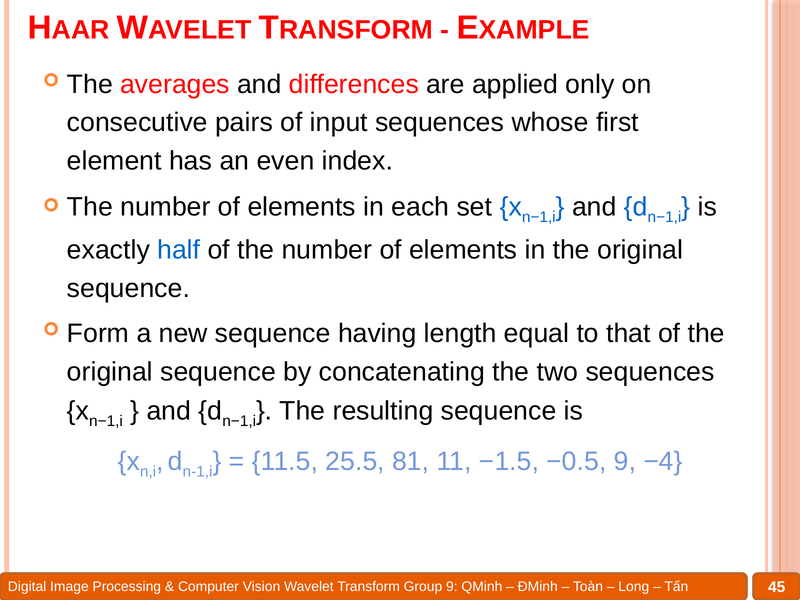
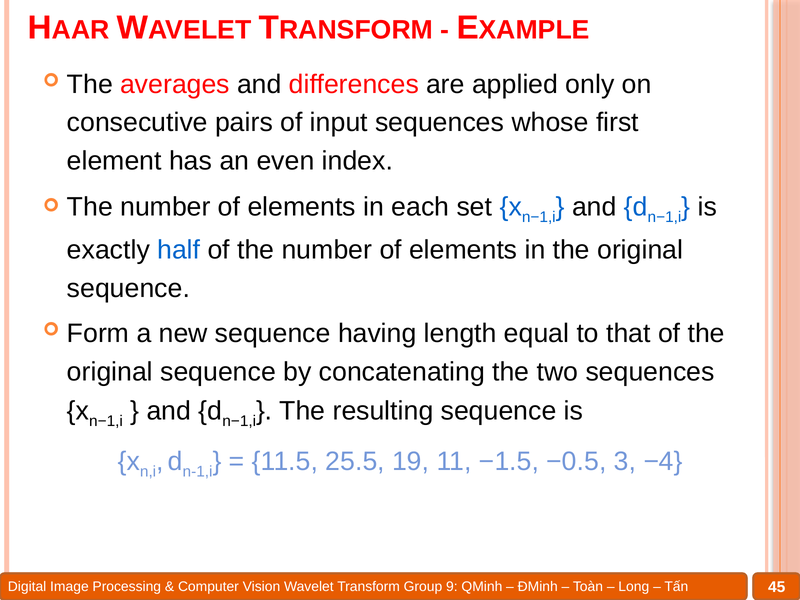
81: 81 -> 19 (411, 461)
−0.5 9: 9 -> 3 (625, 461)
